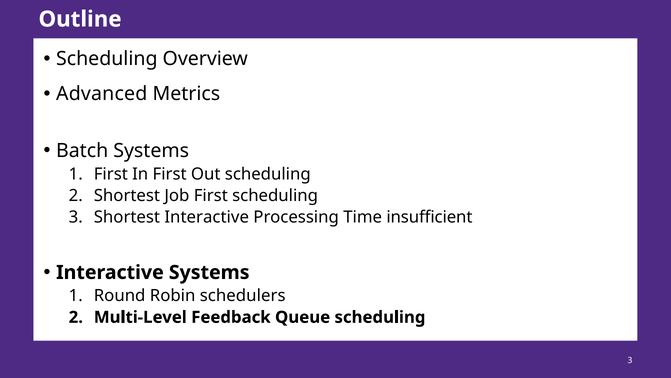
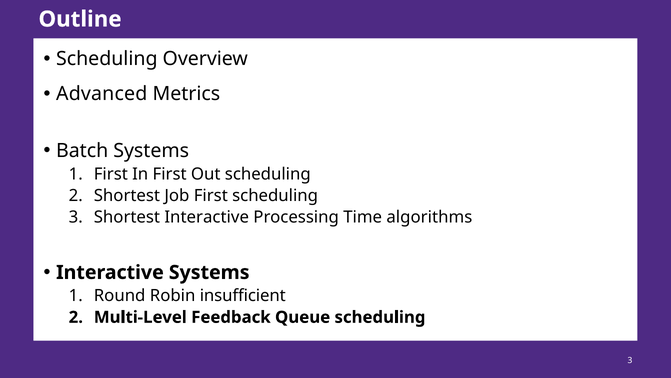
insufficient: insufficient -> algorithms (429, 217)
schedulers: schedulers -> insufficient (243, 295)
